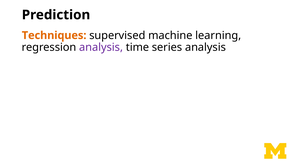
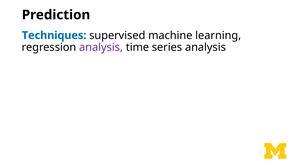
Techniques colour: orange -> blue (54, 35)
